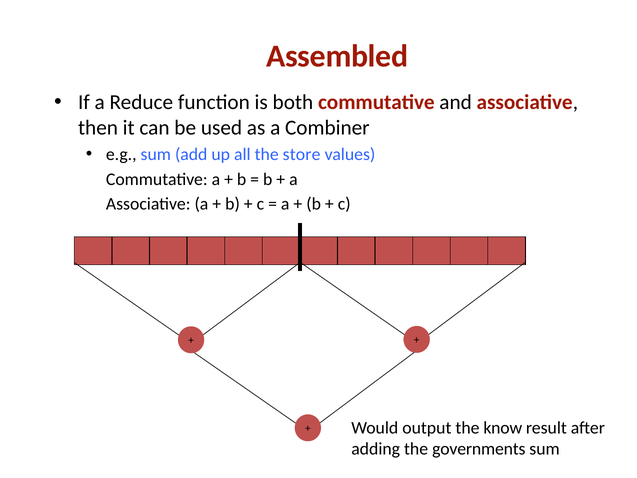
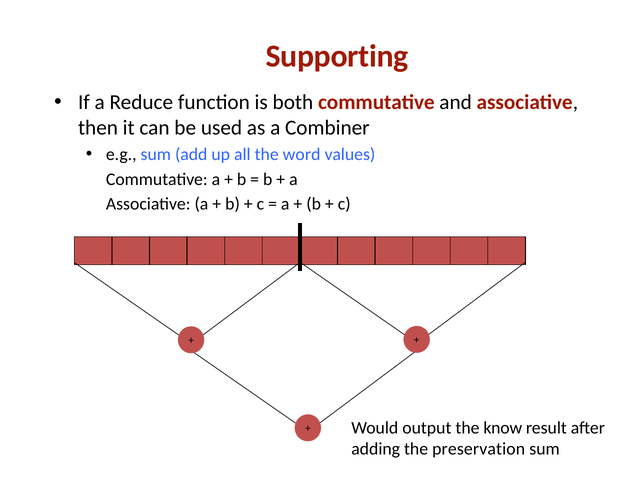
Assembled: Assembled -> Supporting (337, 56)
store: store -> word (302, 154)
governments: governments -> preservation (479, 449)
